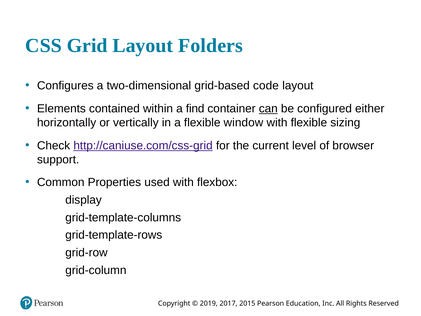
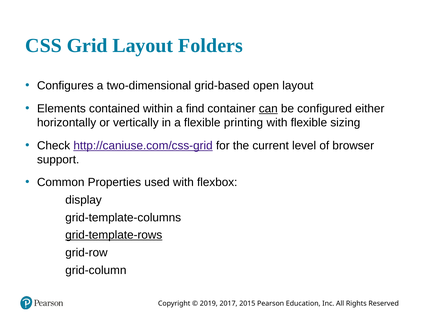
code: code -> open (266, 86)
window: window -> printing (243, 123)
grid-template-rows underline: none -> present (114, 235)
